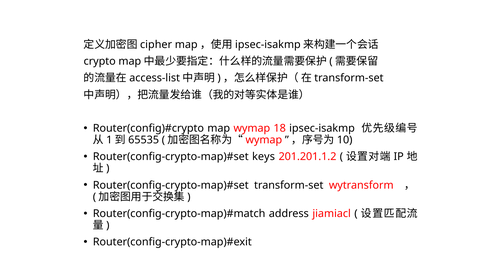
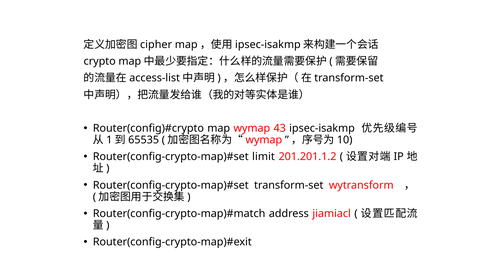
18: 18 -> 43 (280, 128)
keys: keys -> limit (264, 157)
